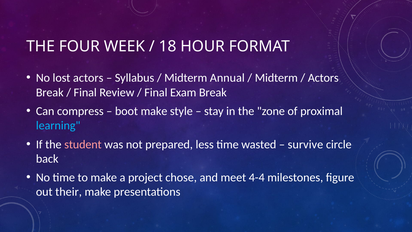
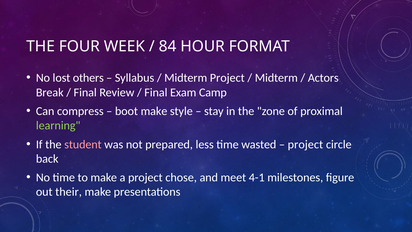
18: 18 -> 84 (168, 46)
lost actors: actors -> others (88, 78)
Midterm Annual: Annual -> Project (227, 78)
Exam Break: Break -> Camp (213, 92)
learning colour: light blue -> light green (58, 126)
survive: survive -> project (305, 144)
4-4: 4-4 -> 4-1 (257, 177)
